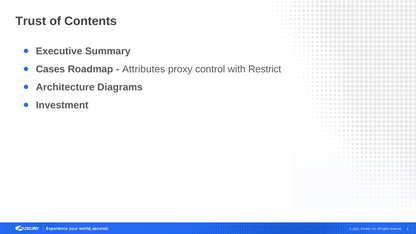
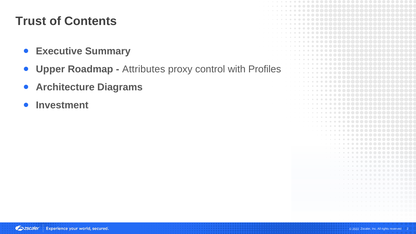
Cases: Cases -> Upper (50, 69)
Restrict: Restrict -> Profiles (265, 69)
